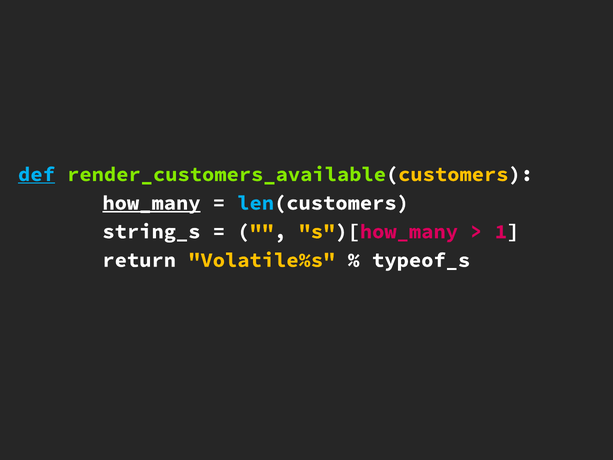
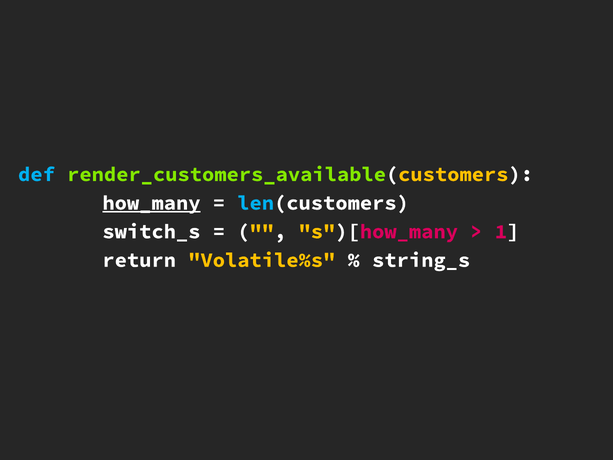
def underline: present -> none (36, 174)
string_s: string_s -> switch_s (151, 231)
typeof_s: typeof_s -> string_s (421, 260)
